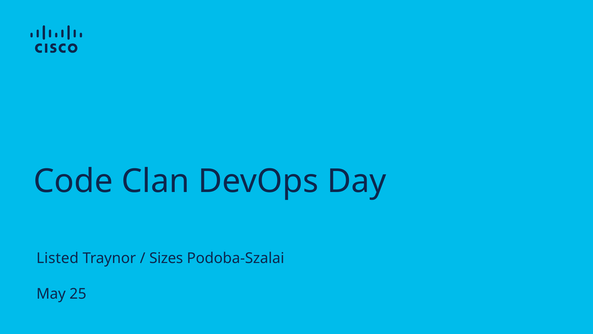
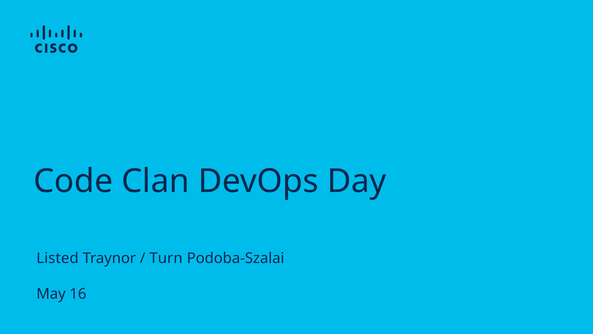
Sizes: Sizes -> Turn (166, 258)
25: 25 -> 16 (78, 294)
